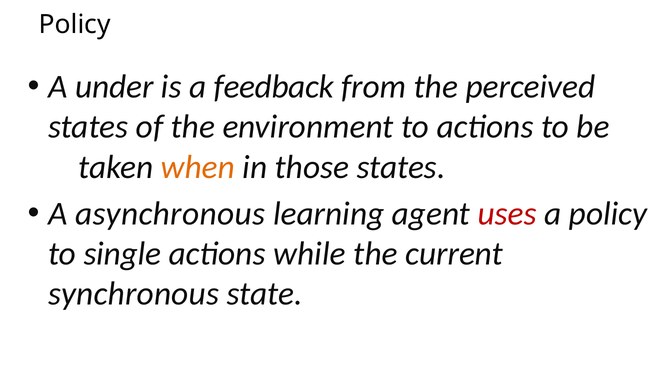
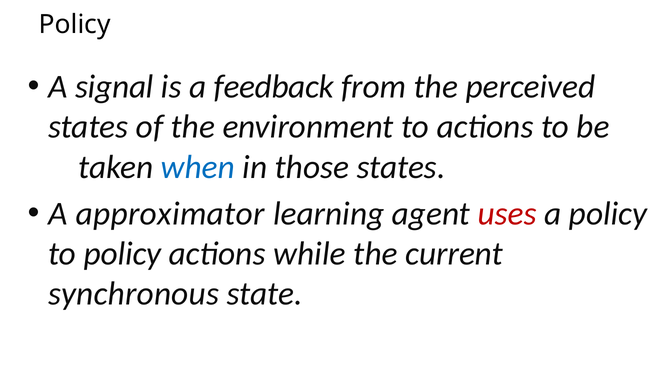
under: under -> signal (114, 87)
when colour: orange -> blue (198, 167)
asynchronous: asynchronous -> approximator (170, 214)
to single: single -> policy (122, 254)
